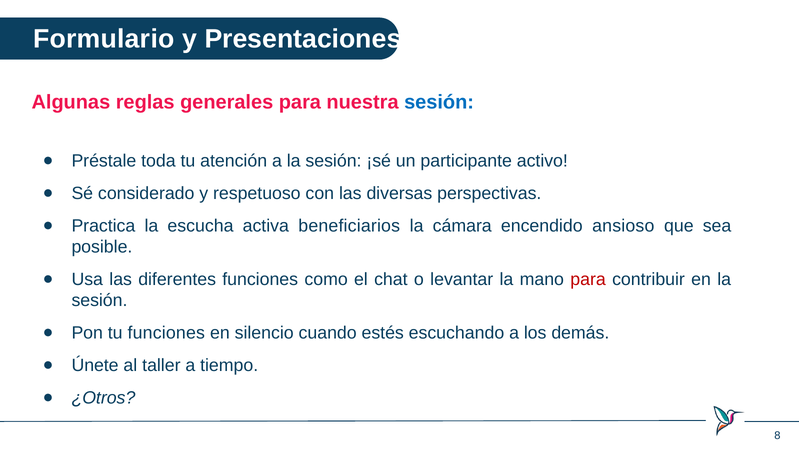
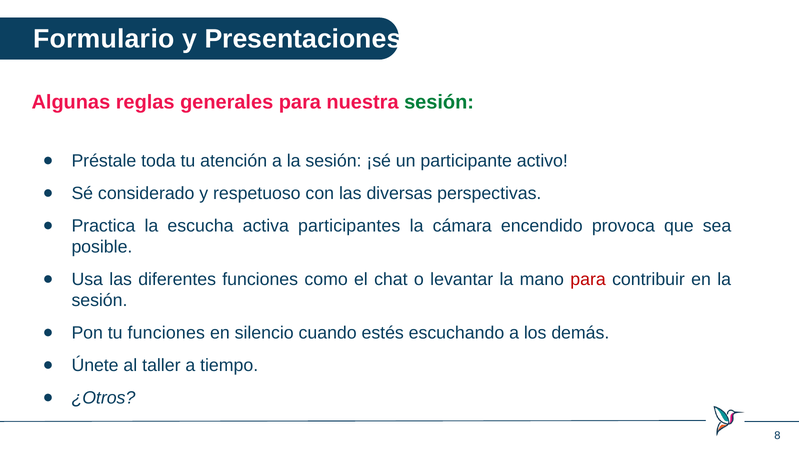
sesión colour: blue -> green (439, 102)
beneficiarios: beneficiarios -> participantes (349, 226)
ansioso: ansioso -> provoca (623, 226)
